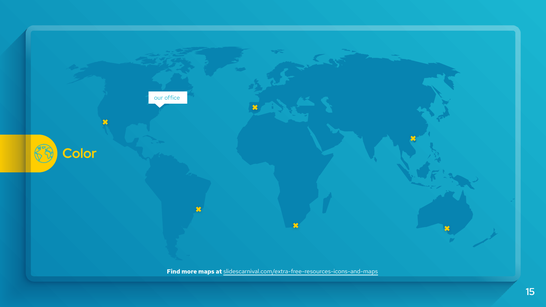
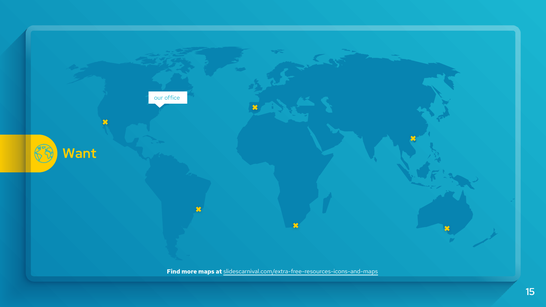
Color: Color -> Want (79, 153)
